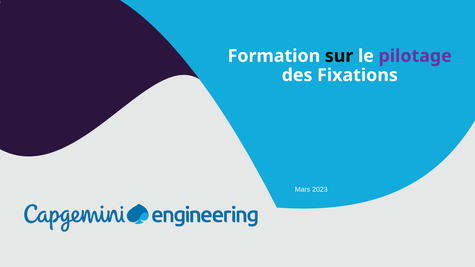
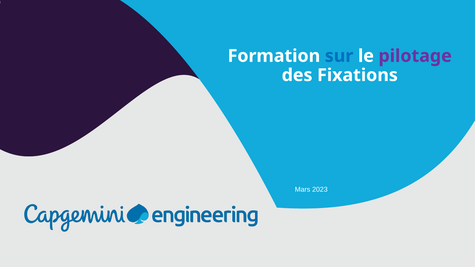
sur colour: black -> blue (339, 56)
